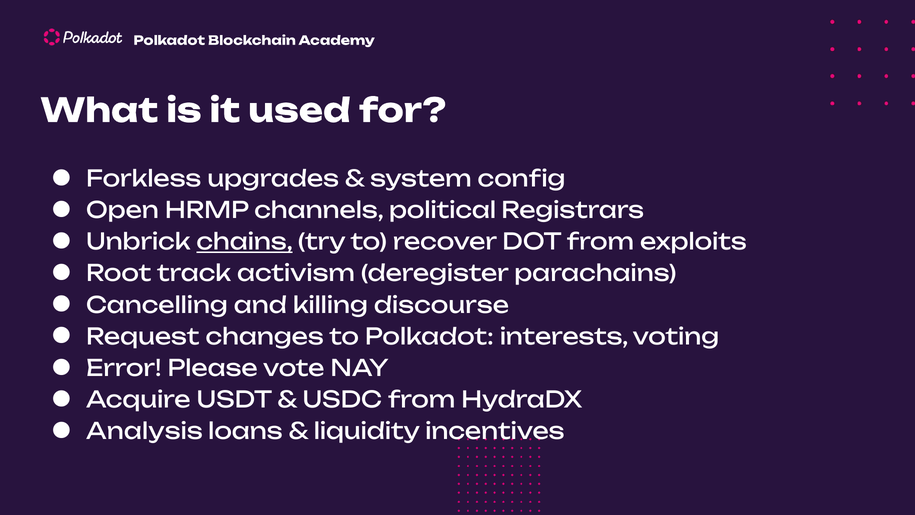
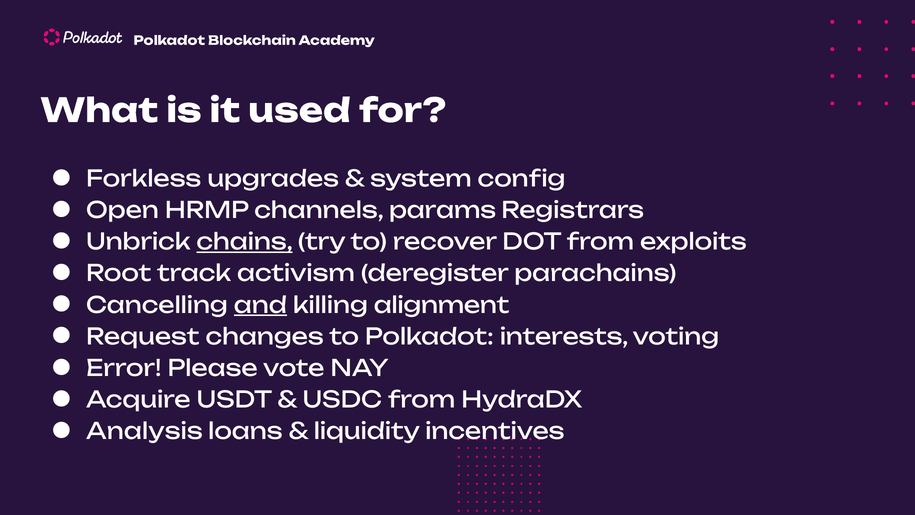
political: political -> params (443, 211)
and underline: none -> present (260, 305)
discourse: discourse -> alignment (442, 305)
